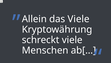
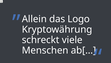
das Viele: Viele -> Logo (79, 19)
